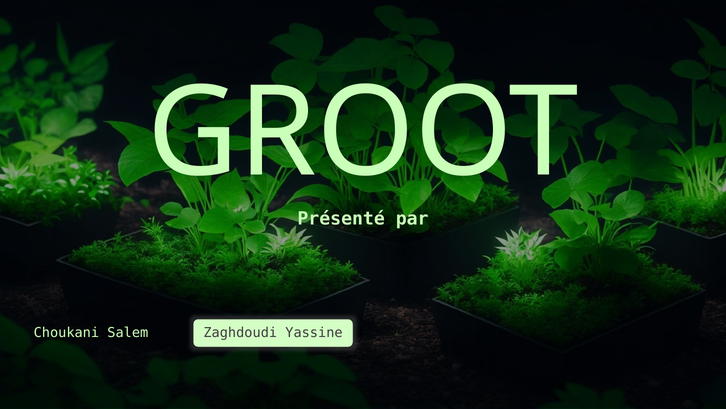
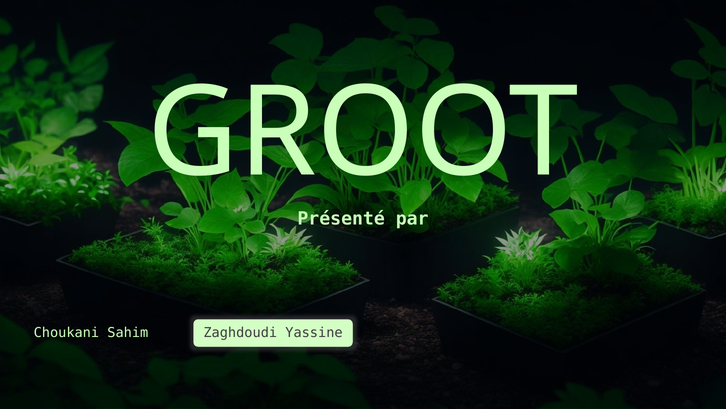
Salem: Salem -> Sahim (128, 332)
